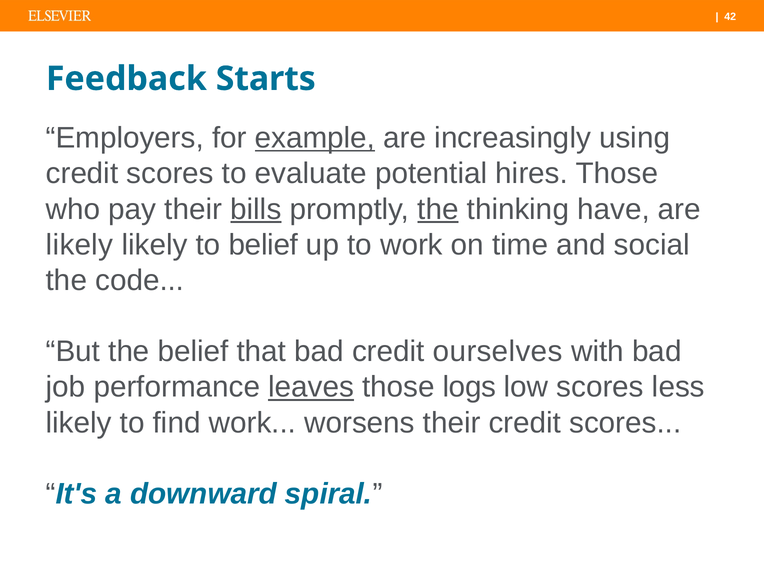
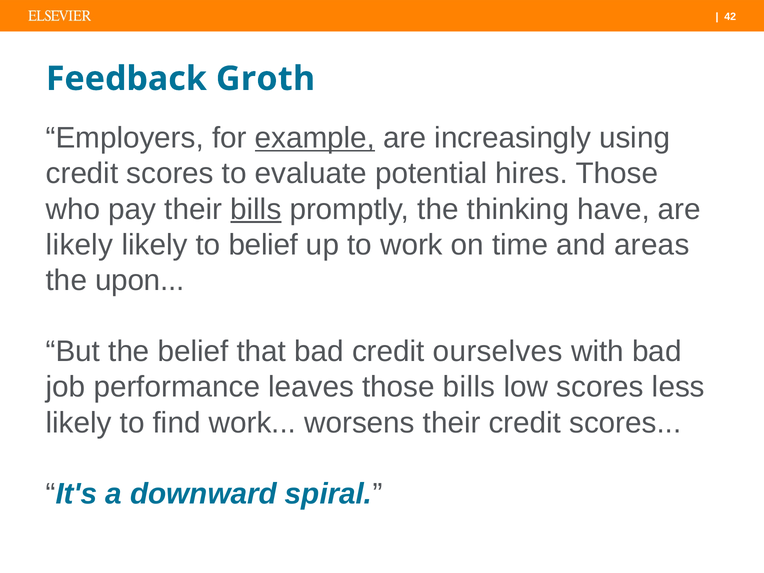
Starts: Starts -> Groth (266, 79)
the underline: present -> none (438, 209)
social: social -> areas (652, 245)
code: code -> upon (140, 280)
leaves underline: present -> none (311, 387)
those logs: logs -> bills (469, 387)
